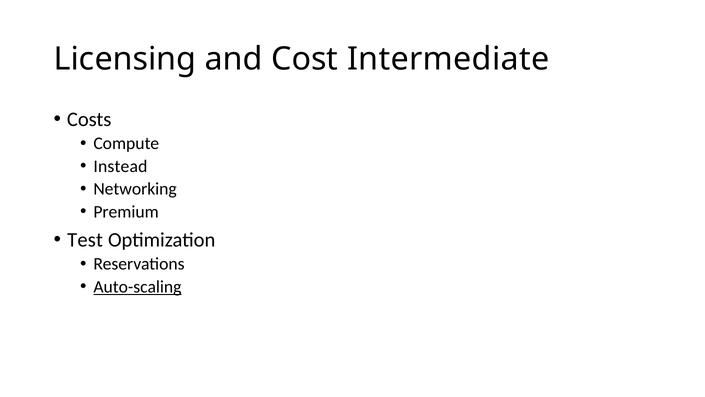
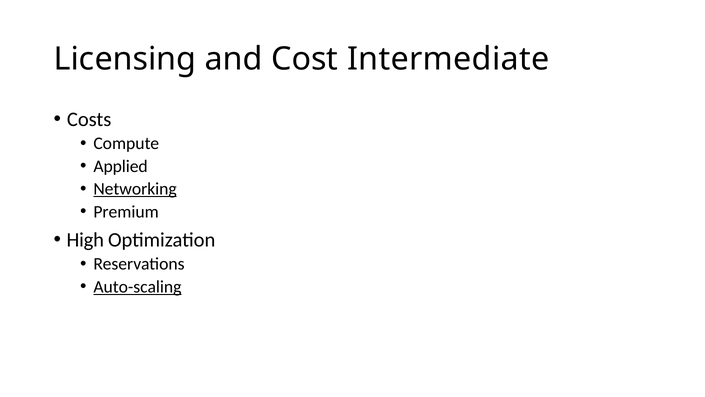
Instead: Instead -> Applied (121, 166)
Networking underline: none -> present (135, 189)
Test: Test -> High (85, 240)
